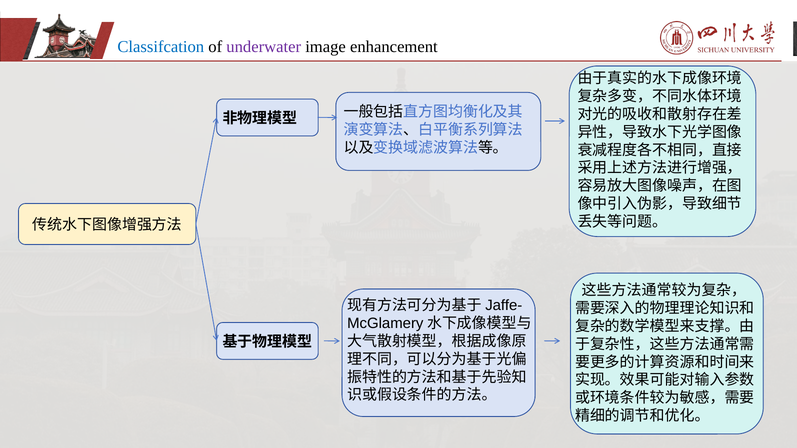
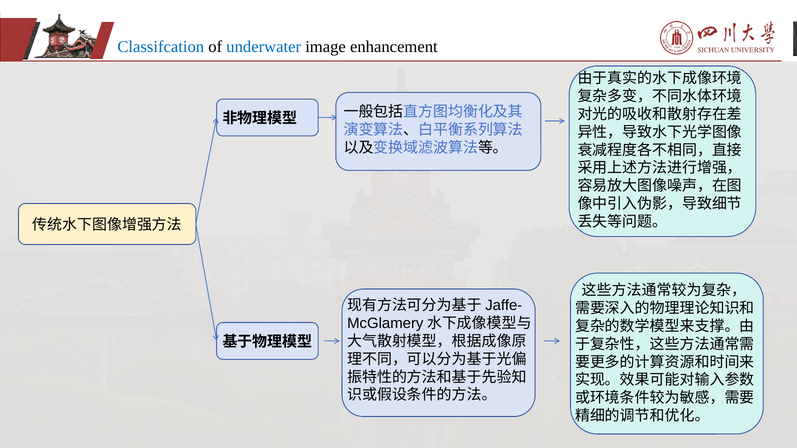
underwater colour: purple -> blue (264, 47)
